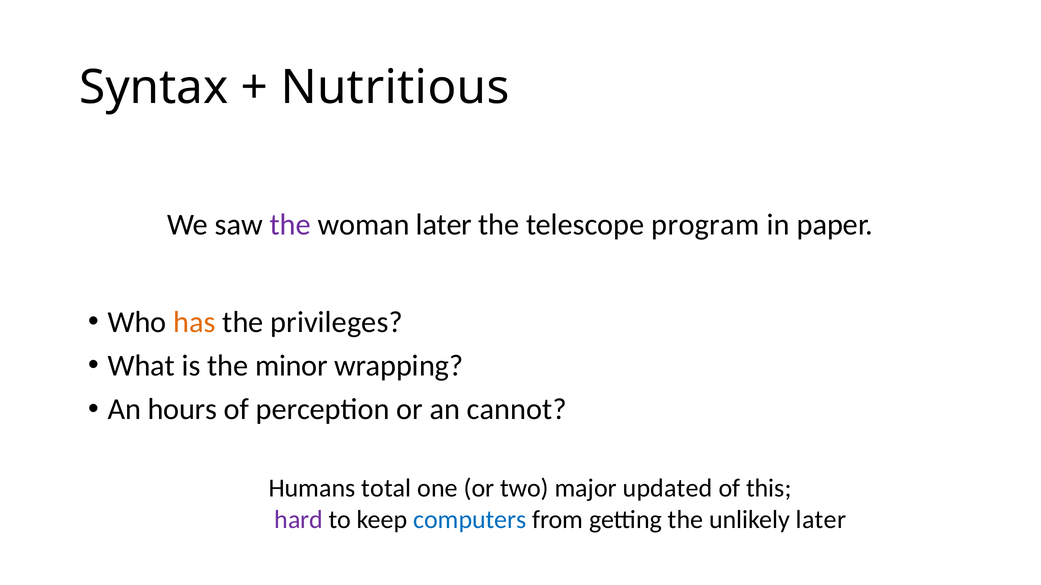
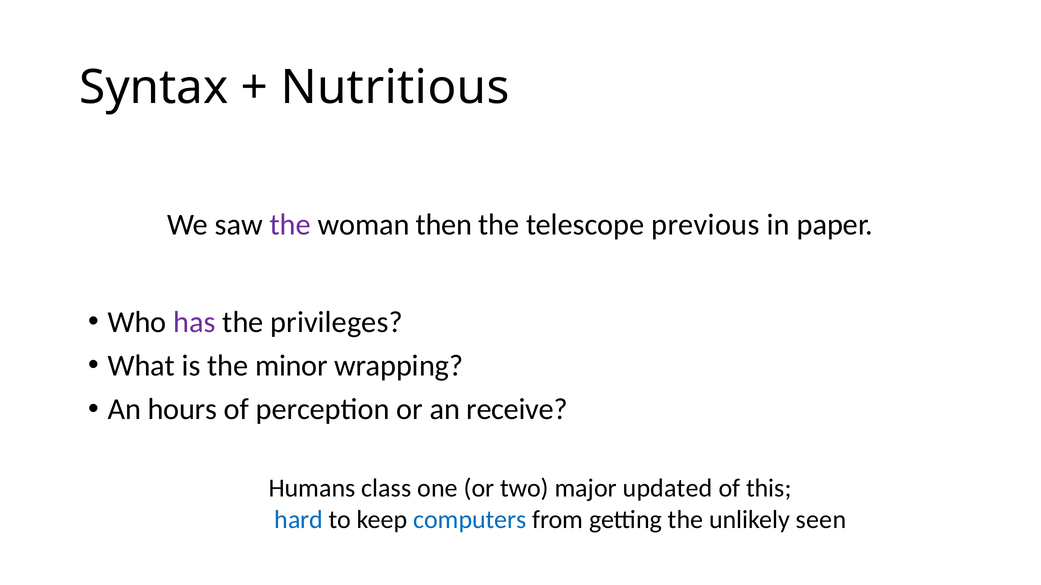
woman later: later -> then (444, 225)
program: program -> previous (705, 225)
has colour: orange -> purple (194, 322)
cannot: cannot -> receive (517, 410)
total: total -> class (386, 489)
hard colour: purple -> blue (299, 520)
unlikely later: later -> seen (821, 520)
